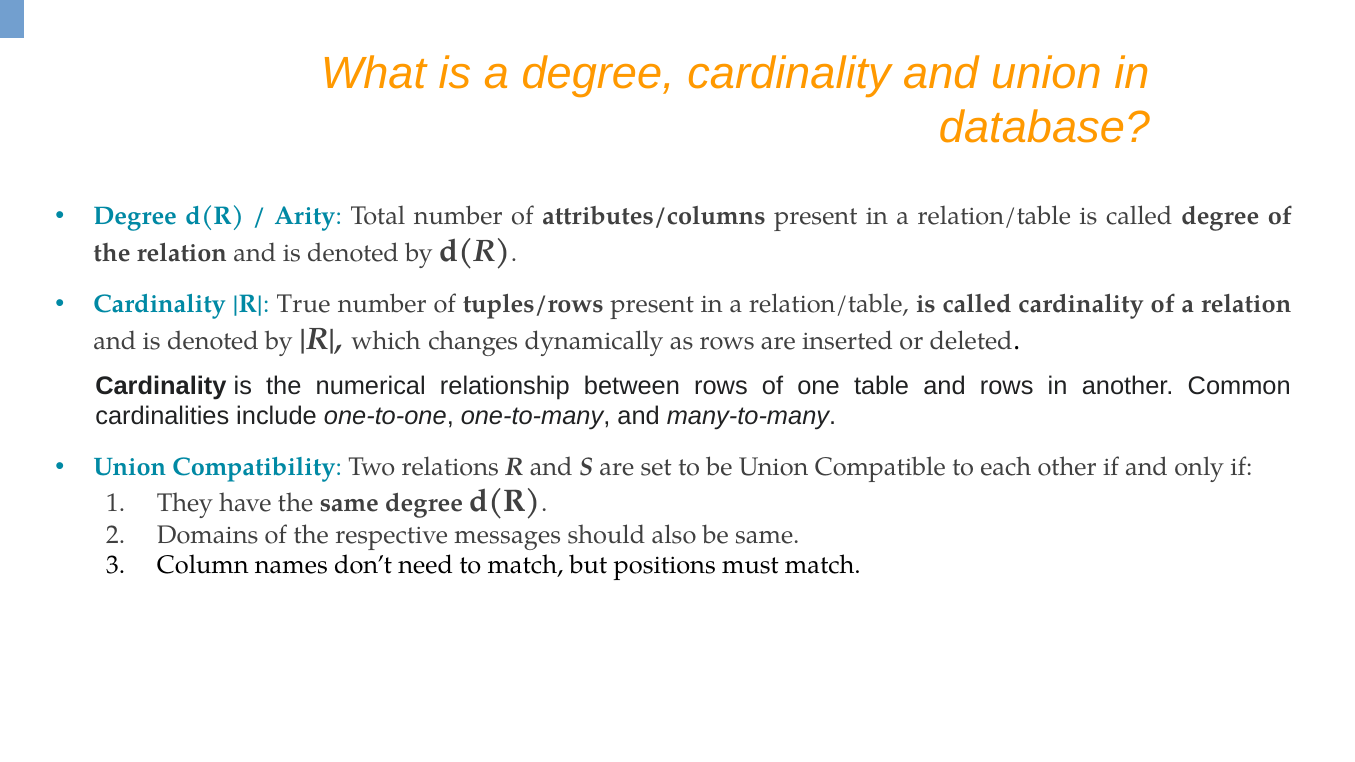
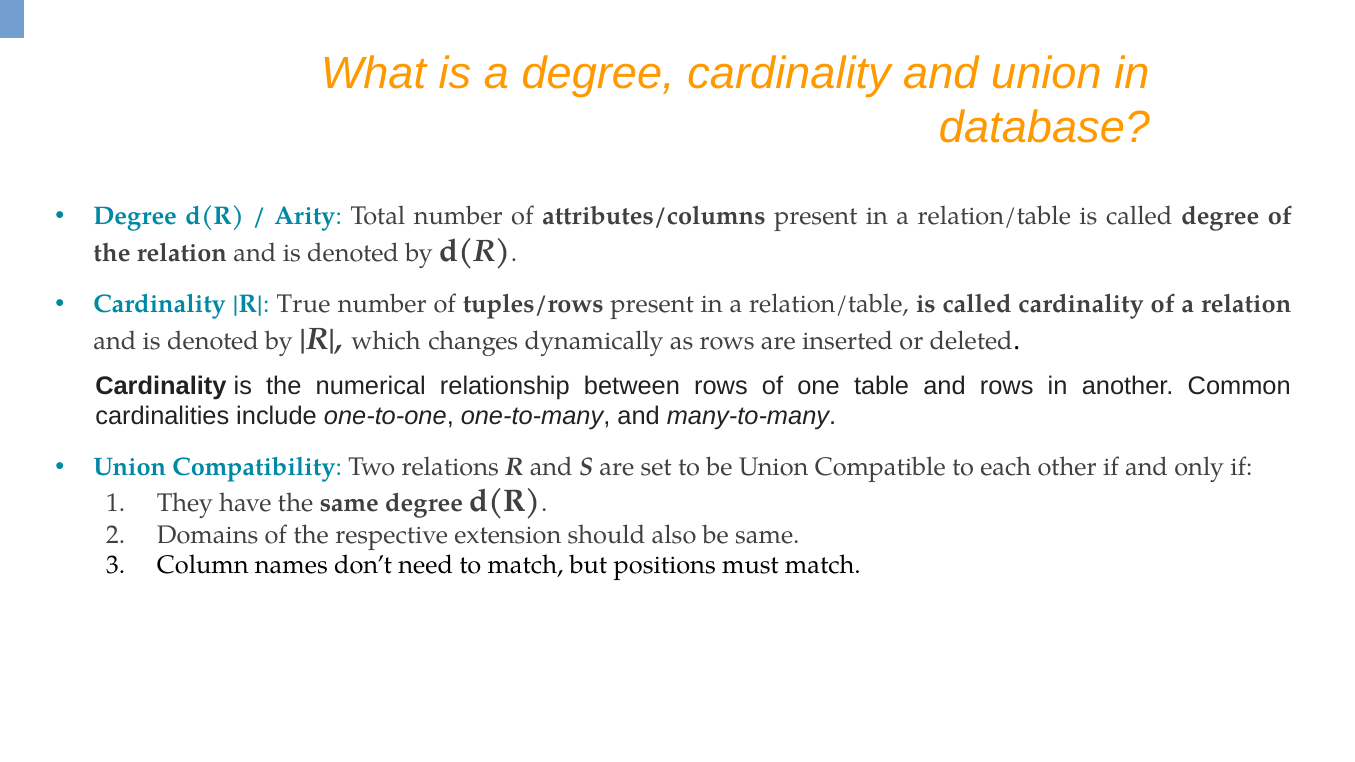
messages: messages -> extension (508, 535)
